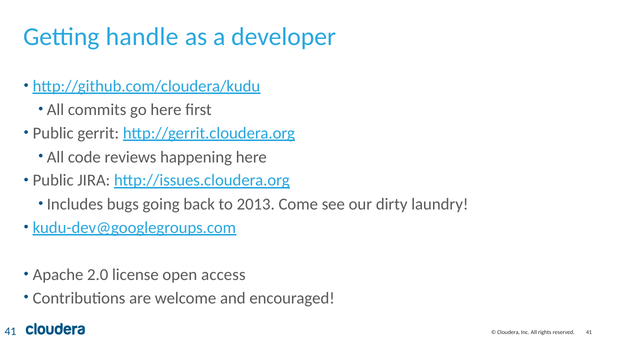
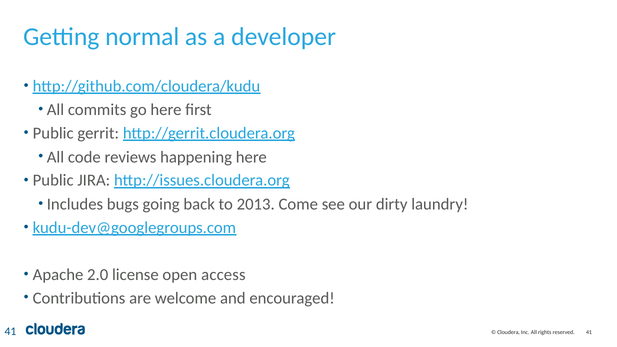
handle: handle -> normal (142, 37)
